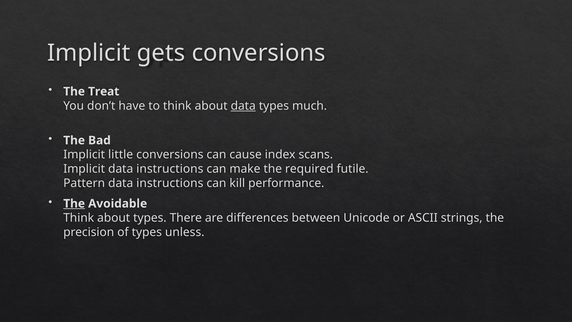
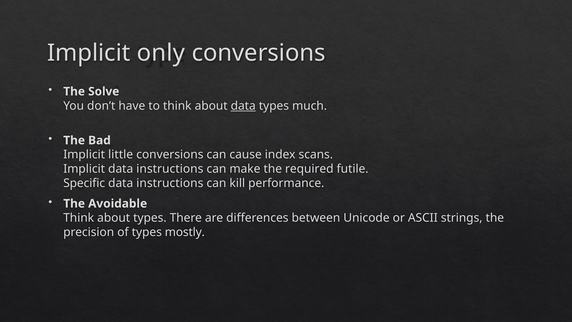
gets: gets -> only (161, 53)
Treat: Treat -> Solve (104, 91)
Pattern: Pattern -> Specific (84, 183)
The underline: present -> none (74, 203)
unless: unless -> mostly (185, 232)
